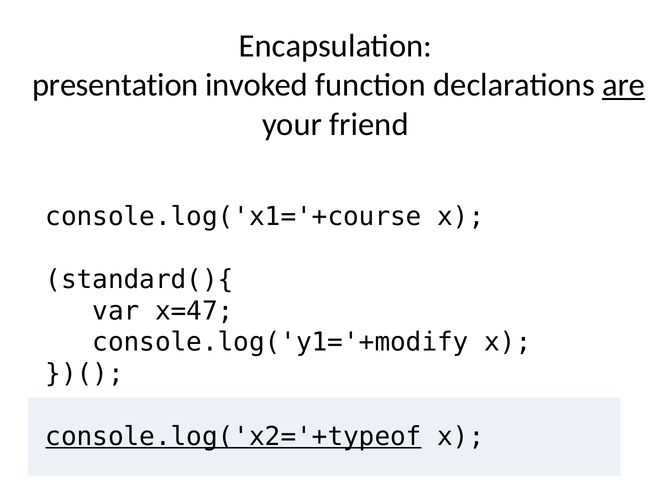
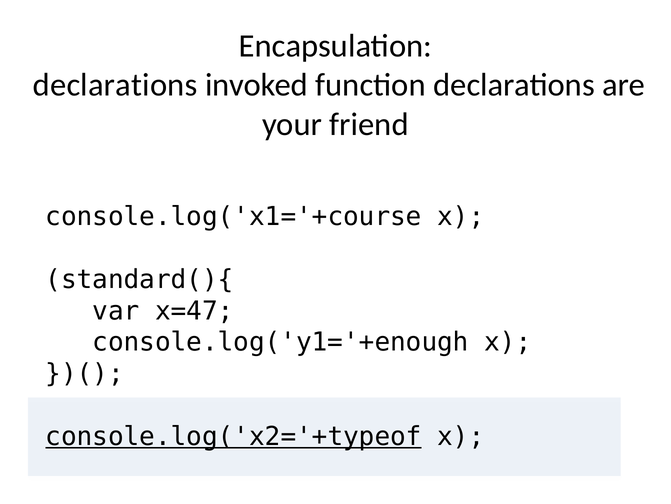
presentation: presentation -> declarations (115, 85)
are underline: present -> none (624, 85)
console.log('y1='+modify: console.log('y1='+modify -> console.log('y1='+enough (280, 342)
